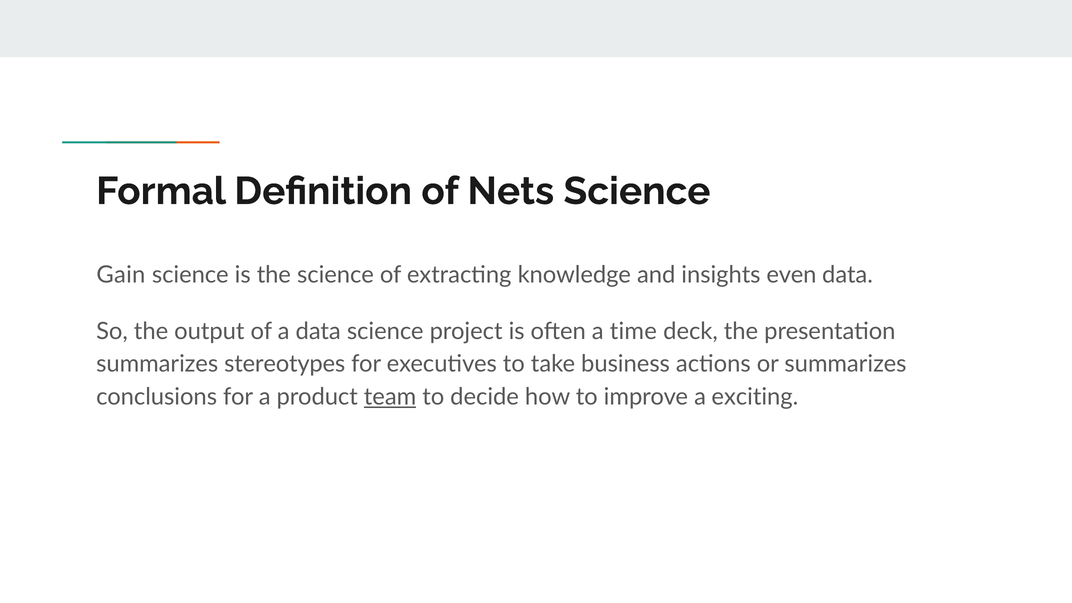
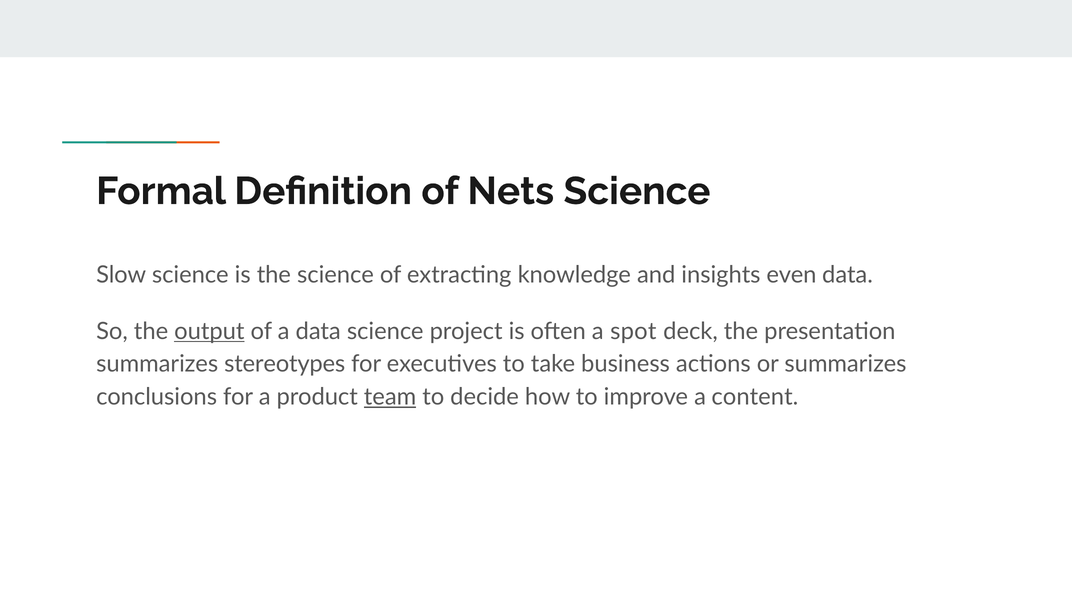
Gain: Gain -> Slow (121, 275)
output underline: none -> present (209, 331)
time: time -> spot (633, 331)
exciting: exciting -> content (755, 397)
